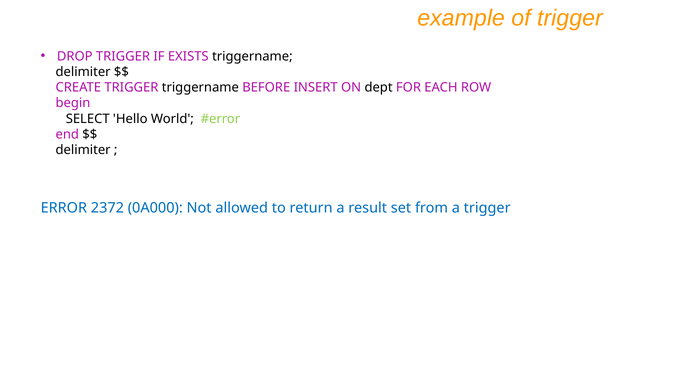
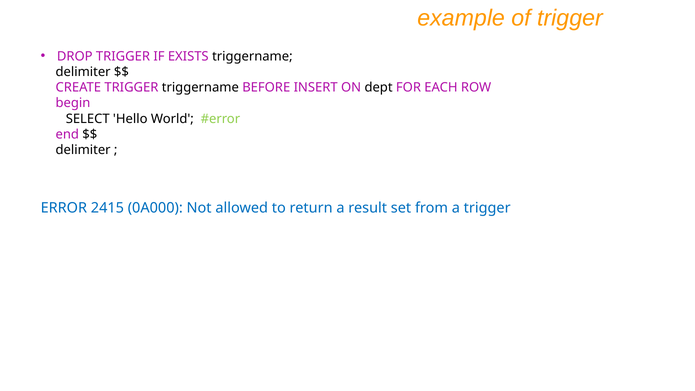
2372: 2372 -> 2415 (107, 208)
